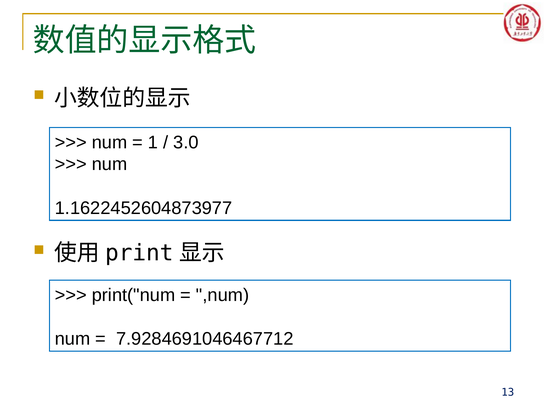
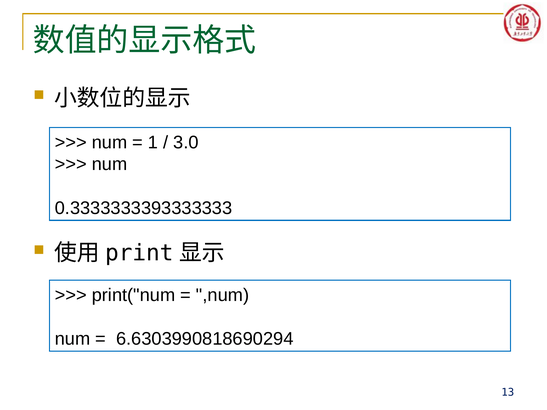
1.1622452604873977: 1.1622452604873977 -> 0.3333333393333333 (144, 208)
7.9284691046467712: 7.9284691046467712 -> 6.6303990818690294 (205, 339)
